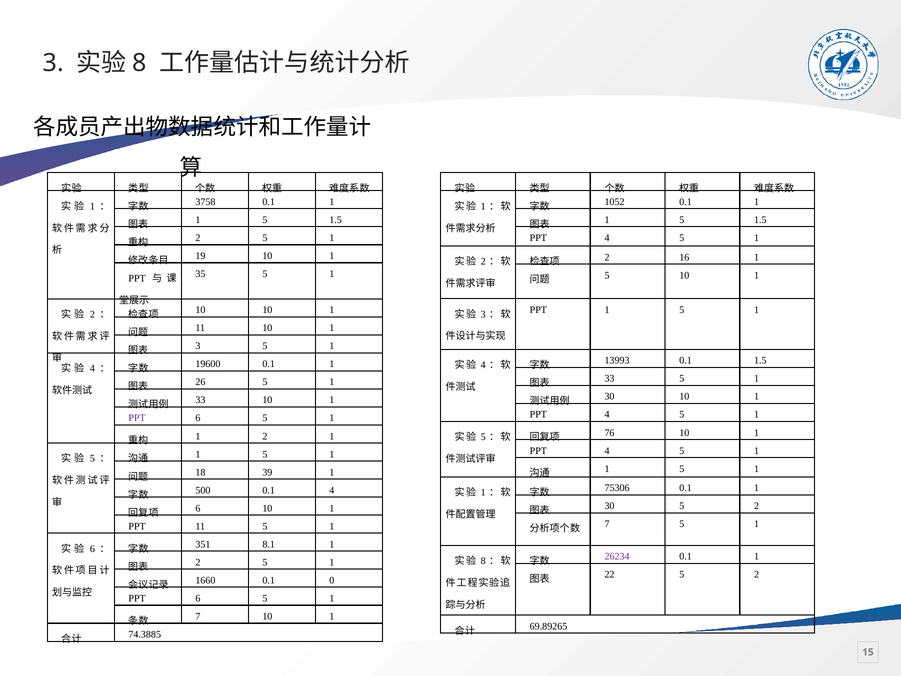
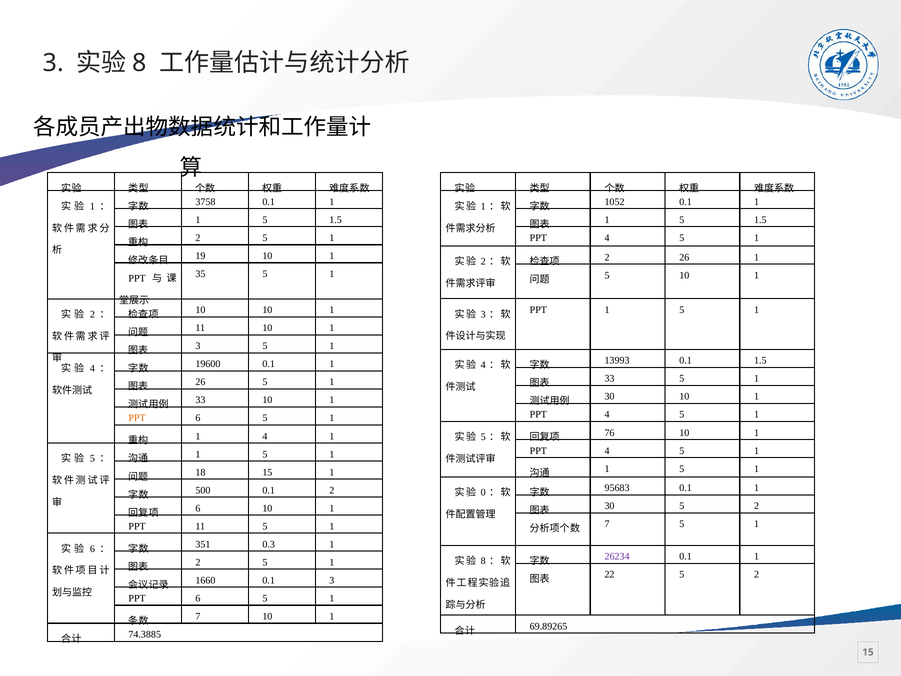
2 16: 16 -> 26 (684, 257)
PPT colour: purple -> orange (137, 418)
1 2: 2 -> 4 (265, 436)
18 39: 39 -> 15 (267, 472)
75306: 75306 -> 95683 (617, 488)
0.1 4: 4 -> 2 (332, 490)
1: 1 -> 0 (483, 492)
8.1: 8.1 -> 0.3 (269, 544)
0.1 0: 0 -> 3 (332, 580)
